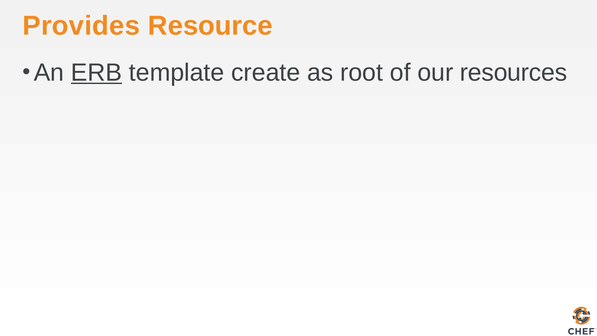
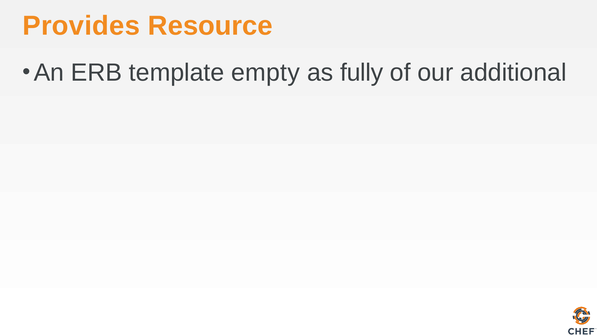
ERB underline: present -> none (97, 73)
create: create -> empty (266, 73)
root: root -> fully (362, 73)
resources: resources -> additional (513, 73)
